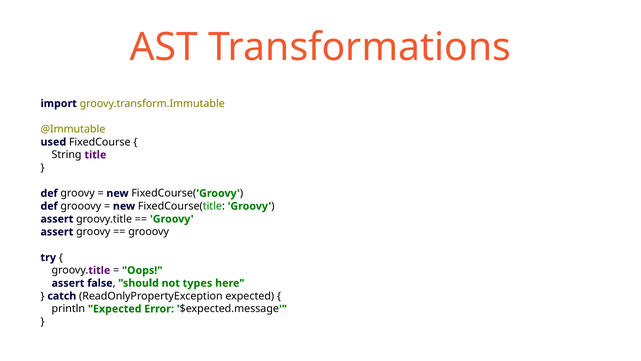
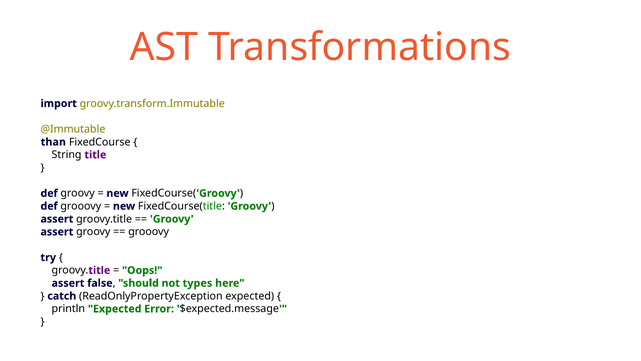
used: used -> than (53, 142)
